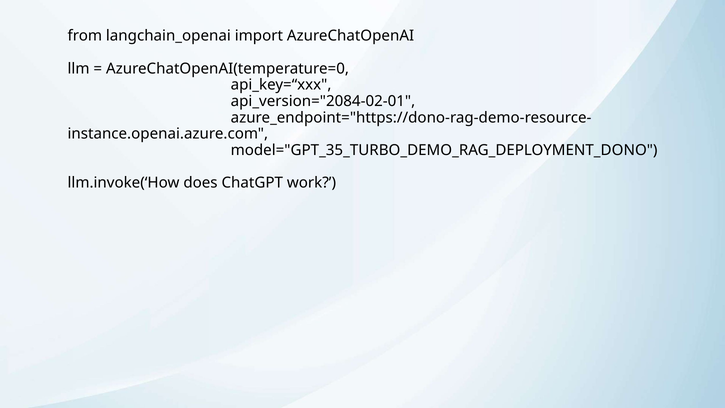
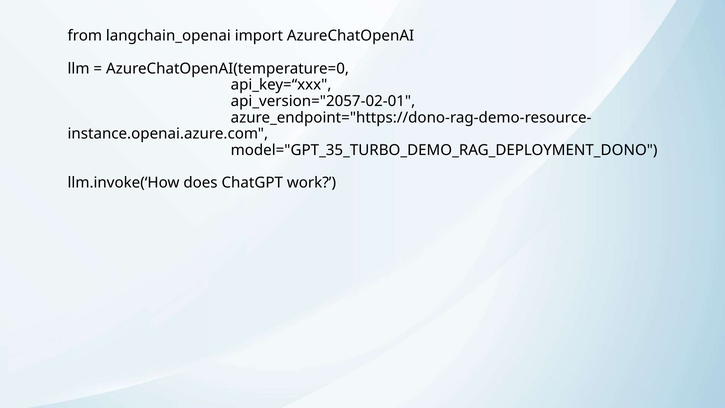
api_version="2084-02-01: api_version="2084-02-01 -> api_version="2057-02-01 (323, 101)
